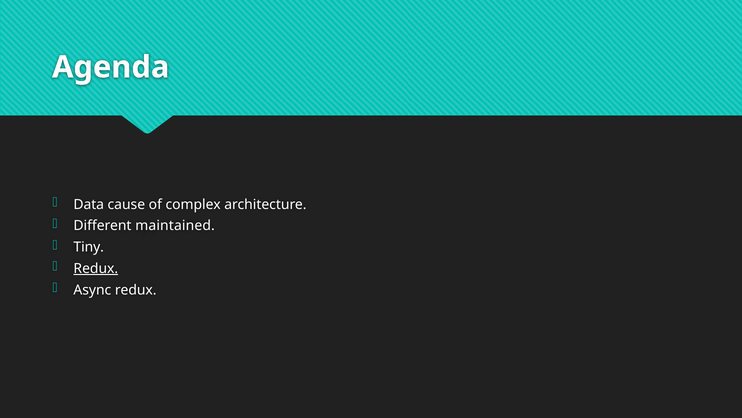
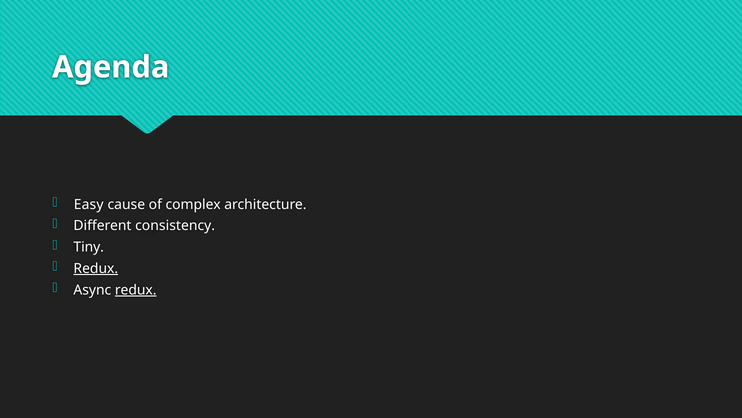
Data: Data -> Easy (89, 204)
maintained: maintained -> consistency (175, 226)
redux underline: none -> present (136, 290)
